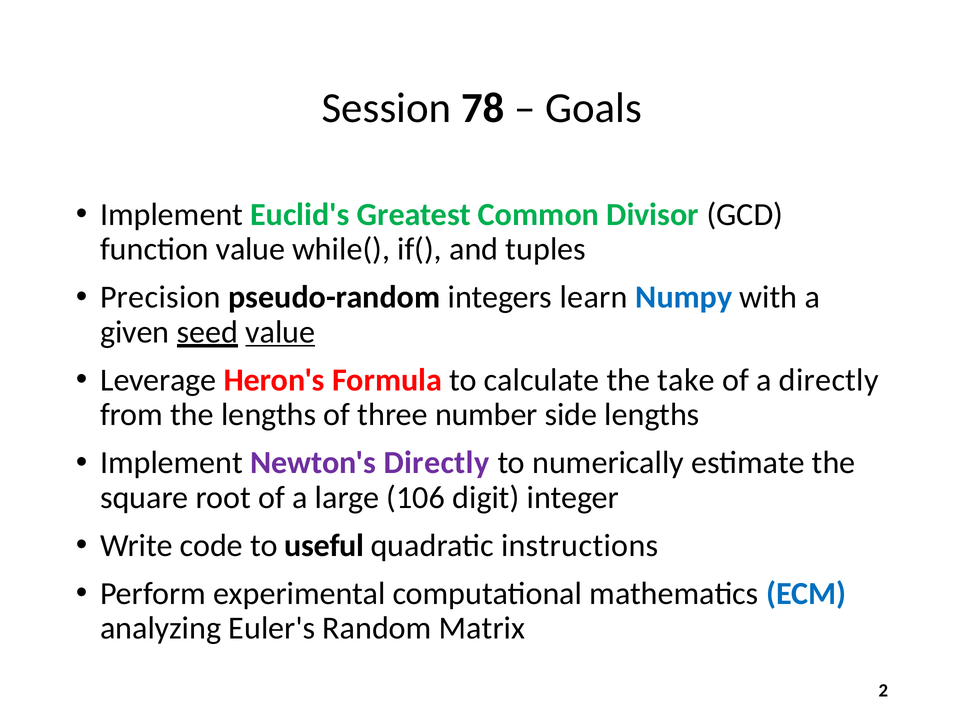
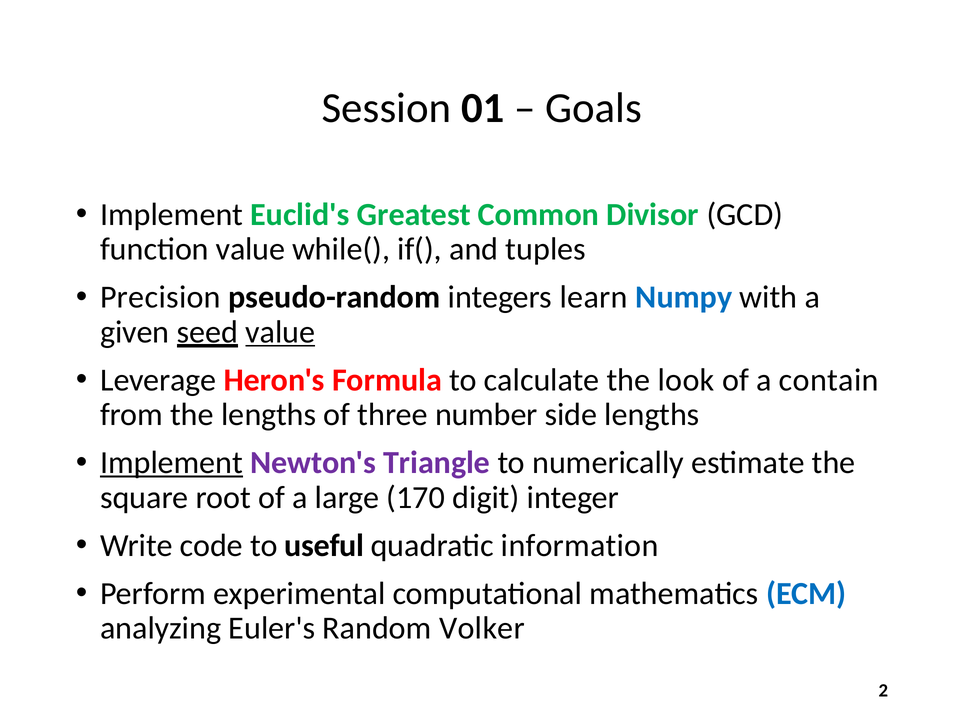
78: 78 -> 01 (483, 108)
take: take -> look (686, 380)
a directly: directly -> contain (829, 380)
Implement underline: none -> present (171, 463)
Newton's Directly: Directly -> Triangle (437, 463)
106: 106 -> 170 (416, 497)
instructions: instructions -> information (580, 546)
Matrix: Matrix -> Volker (482, 628)
